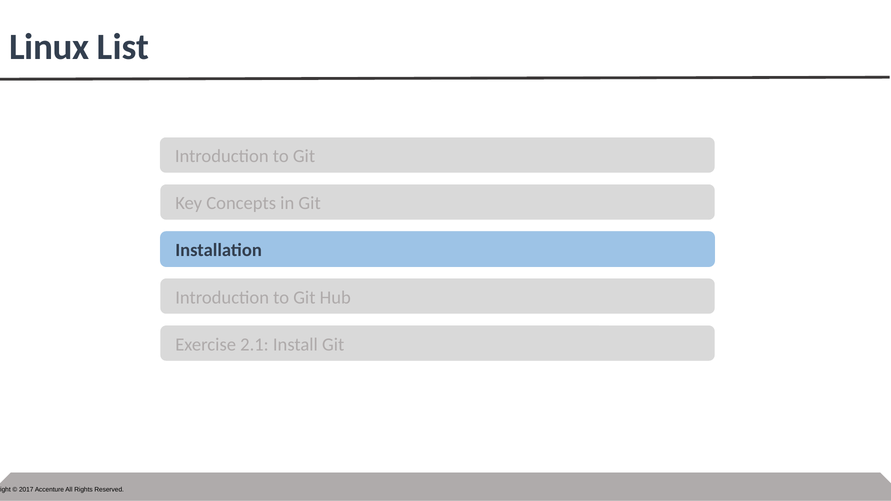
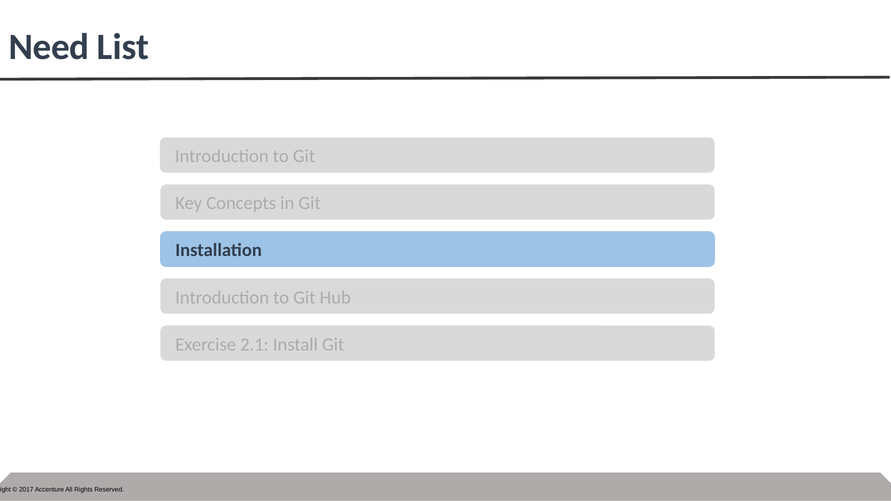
Linux: Linux -> Need (49, 47)
